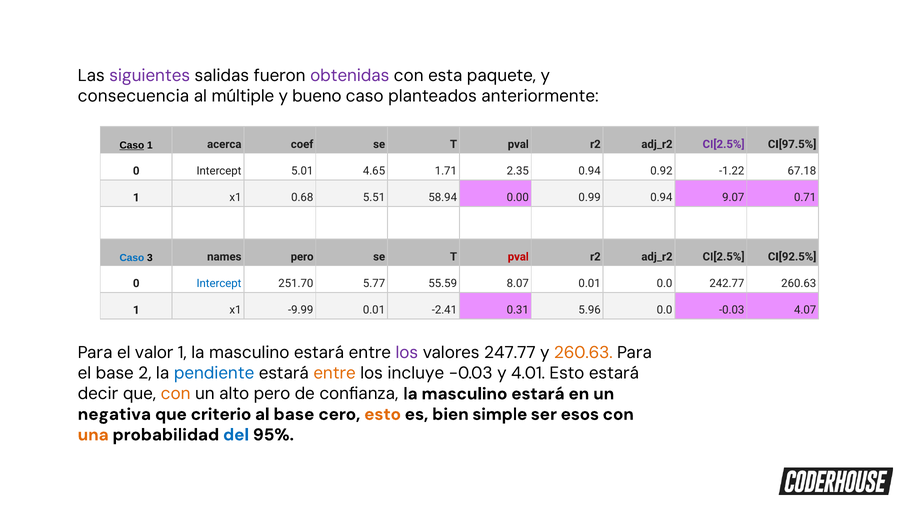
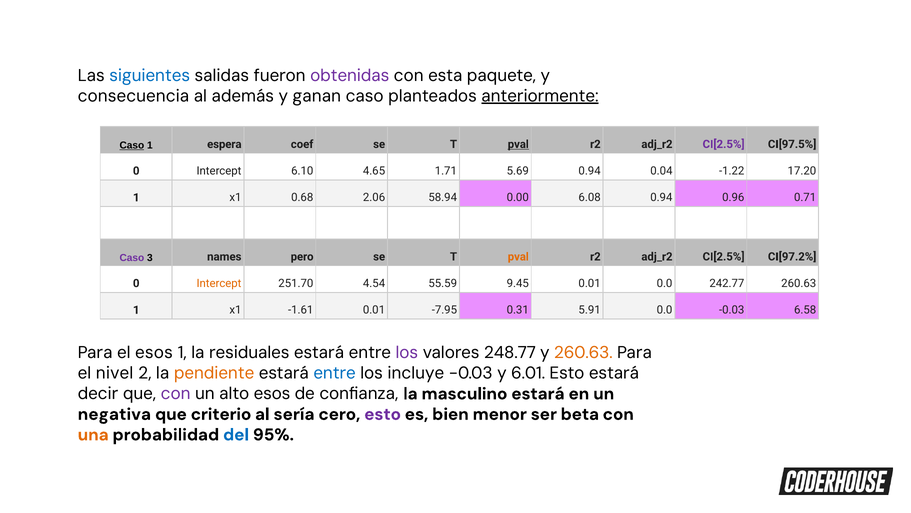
siguientes colour: purple -> blue (150, 75)
múltiple: múltiple -> además (243, 96)
bueno: bueno -> ganan (317, 96)
anteriormente underline: none -> present (540, 96)
acerca: acerca -> espera (224, 144)
pval underline: none -> present (518, 144)
5.01: 5.01 -> 6.10 (302, 171)
2.35: 2.35 -> 5.69 (518, 171)
0.92: 0.92 -> 0.04 (661, 171)
67.18: 67.18 -> 17.20 (802, 171)
5.51: 5.51 -> 2.06 (374, 197)
0.99: 0.99 -> 6.08 (590, 197)
9.07: 9.07 -> 0.96 (733, 197)
Caso colour: blue -> purple (132, 257)
pval colour: red -> orange (518, 256)
CI[92.5%: CI[92.5% -> CI[97.2% (792, 256)
Intercept colour: blue -> orange (219, 283)
5.77: 5.77 -> 4.54 (374, 283)
8.07: 8.07 -> 9.45 (518, 283)
-9.99: -9.99 -> -1.61 (301, 310)
-2.41: -2.41 -> -7.95 (444, 310)
5.96: 5.96 -> 5.91 (590, 310)
4.07: 4.07 -> 6.58 (805, 310)
el valor: valor -> esos (154, 352)
1 la masculino: masculino -> residuales (249, 352)
247.77: 247.77 -> 248.77 (510, 352)
el base: base -> nivel (115, 373)
pendiente colour: blue -> orange (214, 373)
entre colour: orange -> blue (335, 373)
4.01: 4.01 -> 6.01 (528, 373)
con colour: orange -> purple (176, 393)
alto pero: pero -> esos (272, 393)
al base: base -> sería (294, 414)
esto colour: orange -> purple (383, 414)
simple: simple -> menor (500, 414)
esos: esos -> beta (580, 414)
